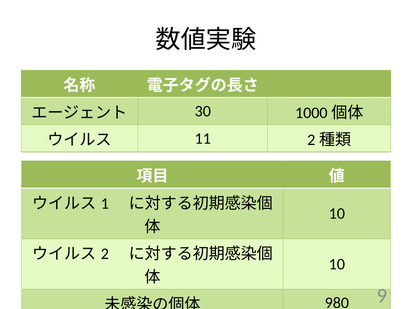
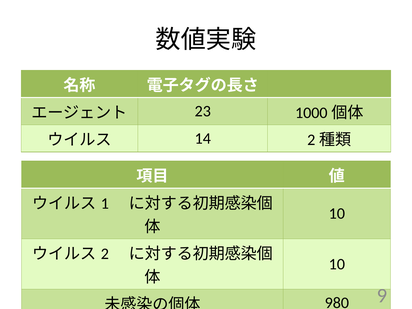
30: 30 -> 23 (203, 111)
11: 11 -> 14 (203, 139)
